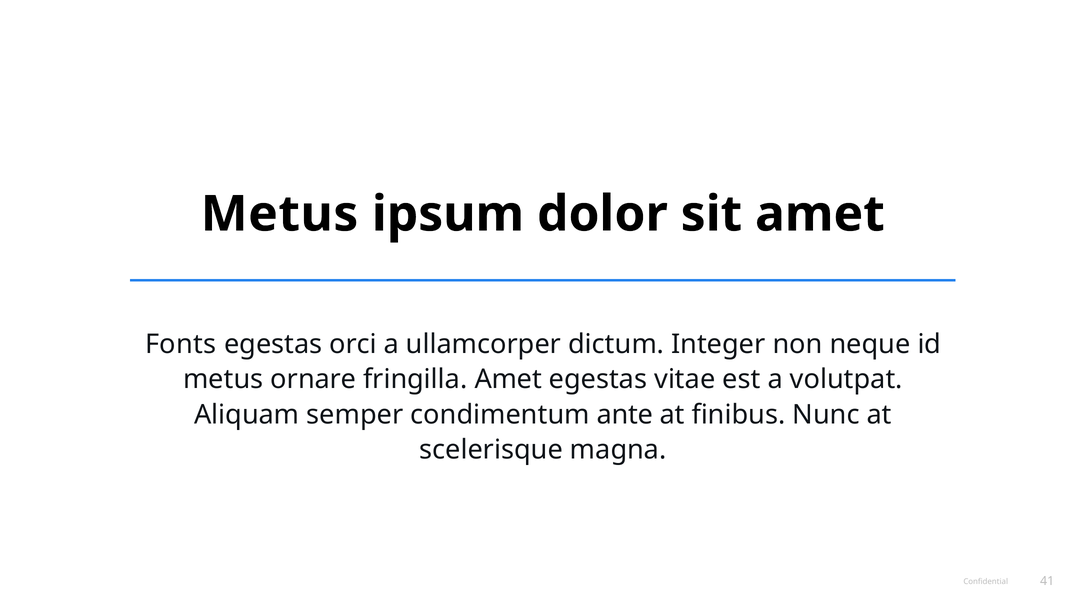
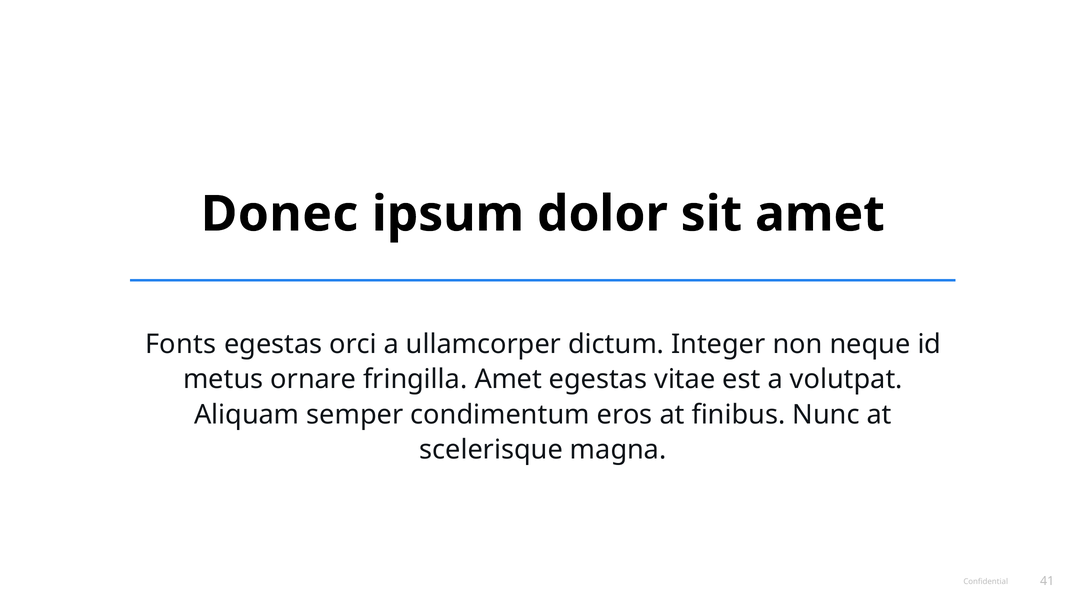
Metus: Metus -> Donec (280, 214)
ante: ante -> eros (625, 415)
